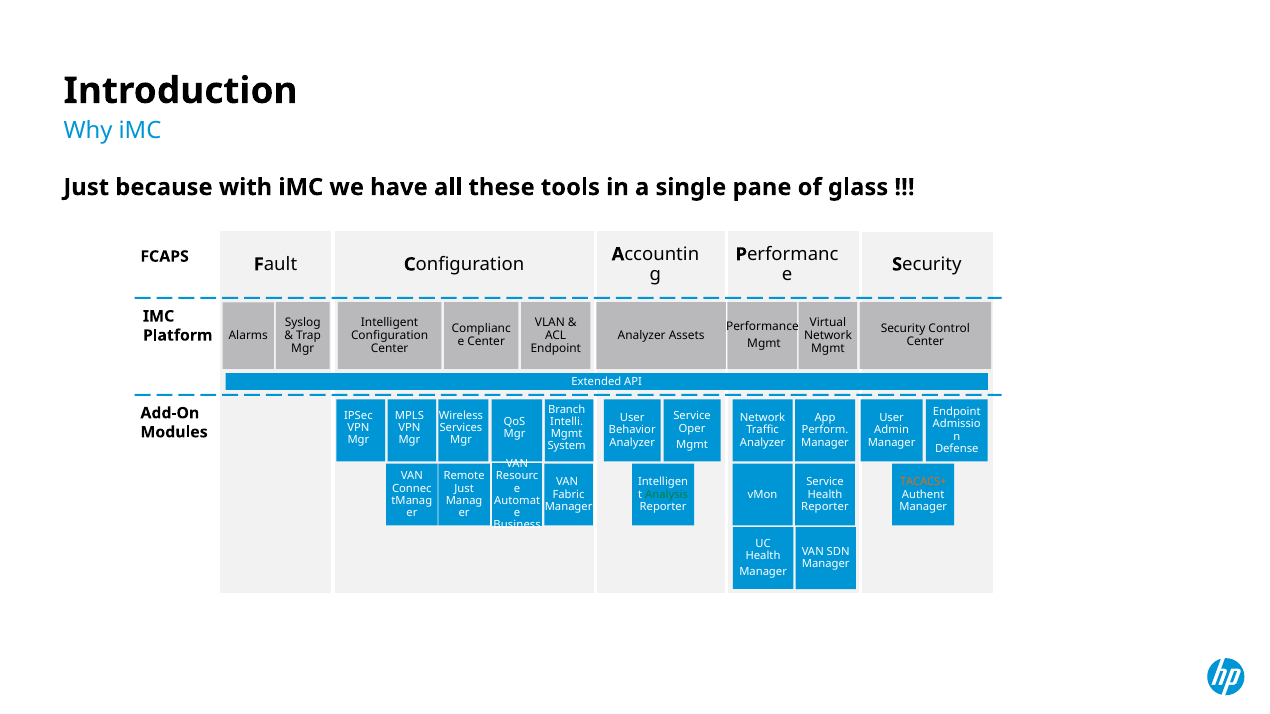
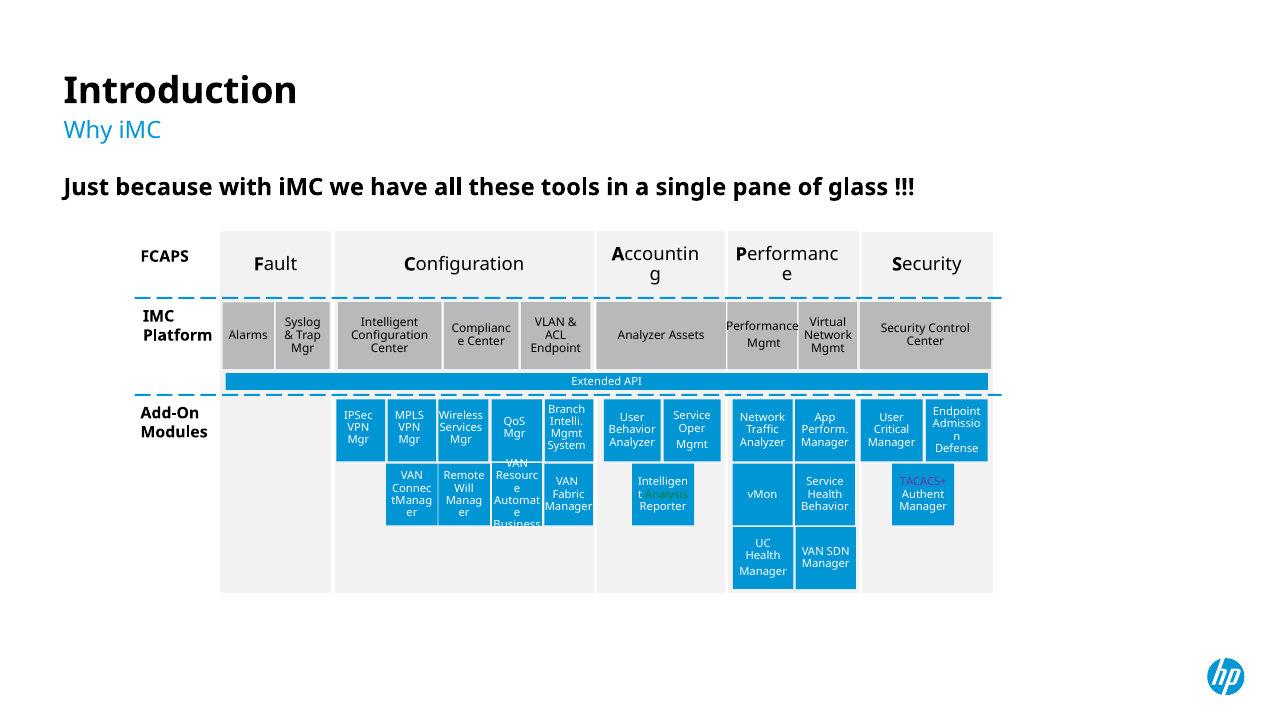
Admin: Admin -> Critical (892, 431)
TACACS+ colour: orange -> purple (923, 483)
Just: Just -> Will (464, 489)
Reporter: Reporter -> Behavior (825, 507)
